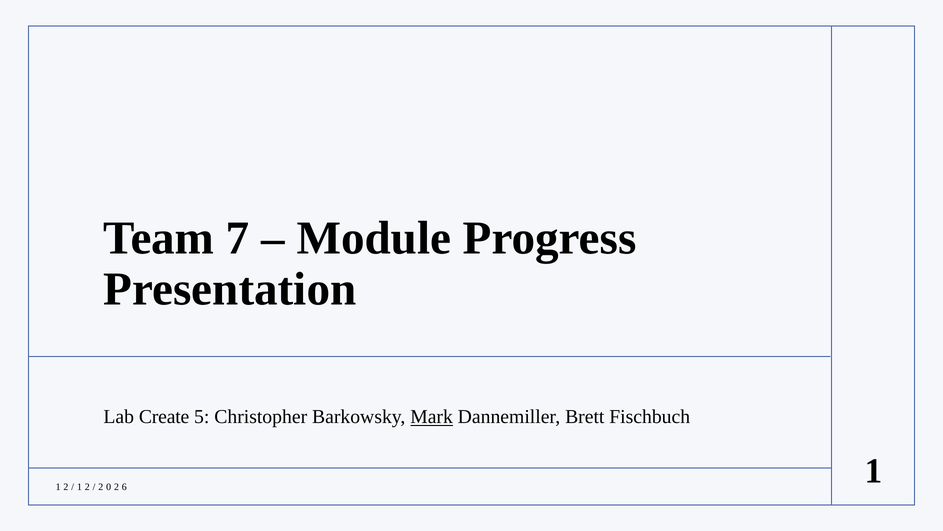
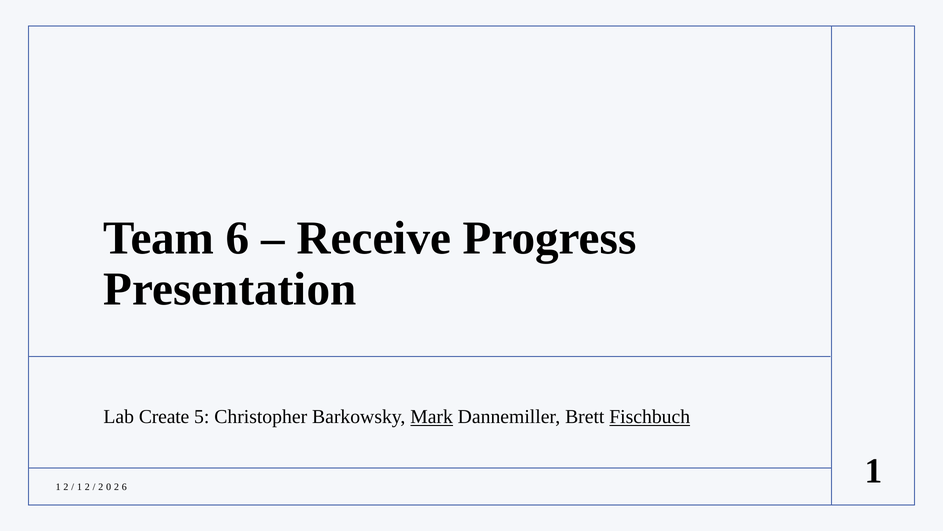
Team 7: 7 -> 6 (238, 238)
Module: Module -> Receive (374, 238)
Fischbuch underline: none -> present (650, 416)
